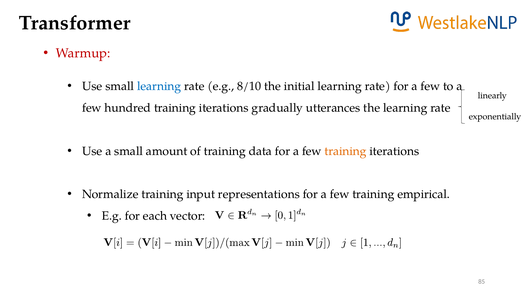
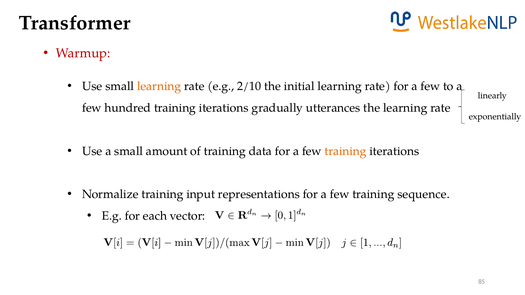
learning colour: blue -> orange (159, 86)
8/10: 8/10 -> 2/10 (249, 86)
empirical: empirical -> sequence (424, 194)
